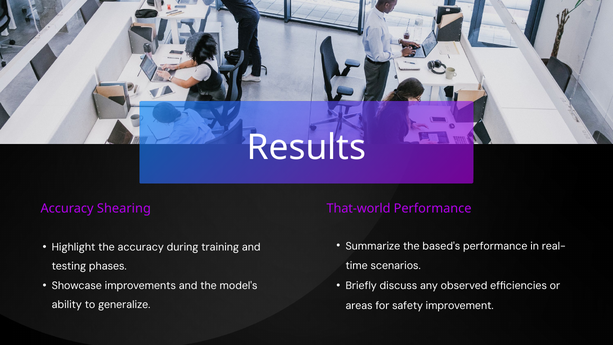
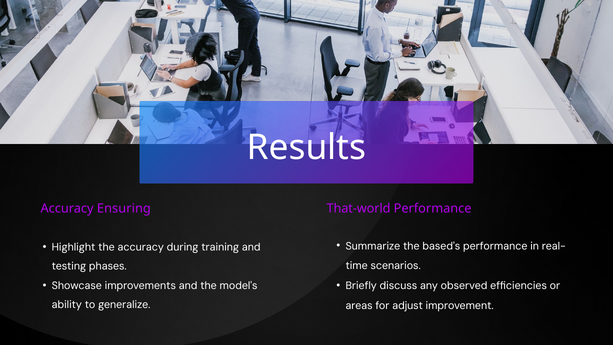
Shearing: Shearing -> Ensuring (124, 208)
safety: safety -> adjust (408, 306)
